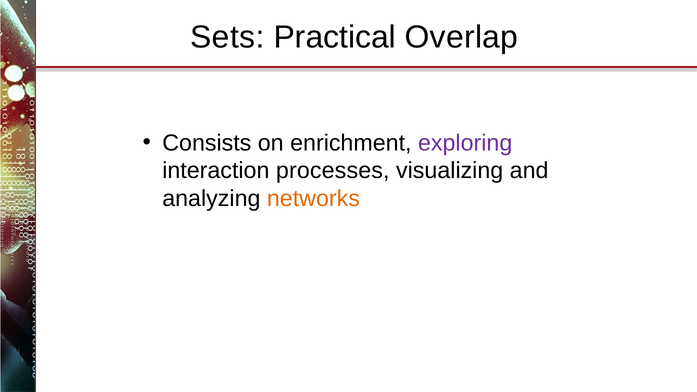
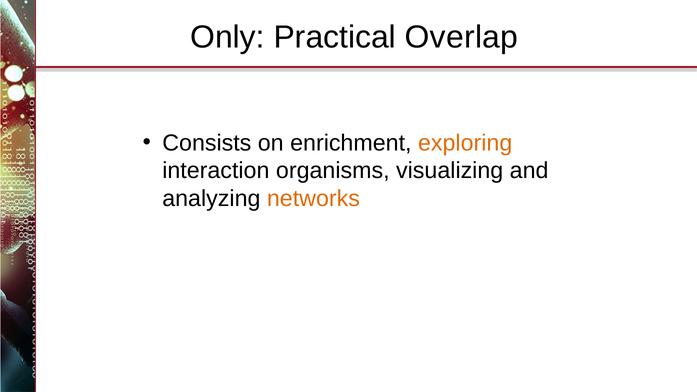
Sets: Sets -> Only (228, 37)
exploring colour: purple -> orange (465, 143)
processes: processes -> organisms (333, 171)
